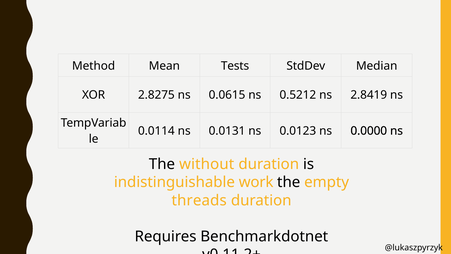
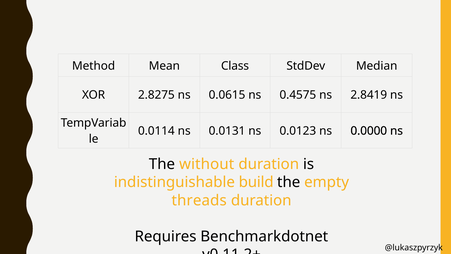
Tests: Tests -> Class (235, 66)
0.5212: 0.5212 -> 0.4575 (298, 95)
work: work -> build (256, 182)
